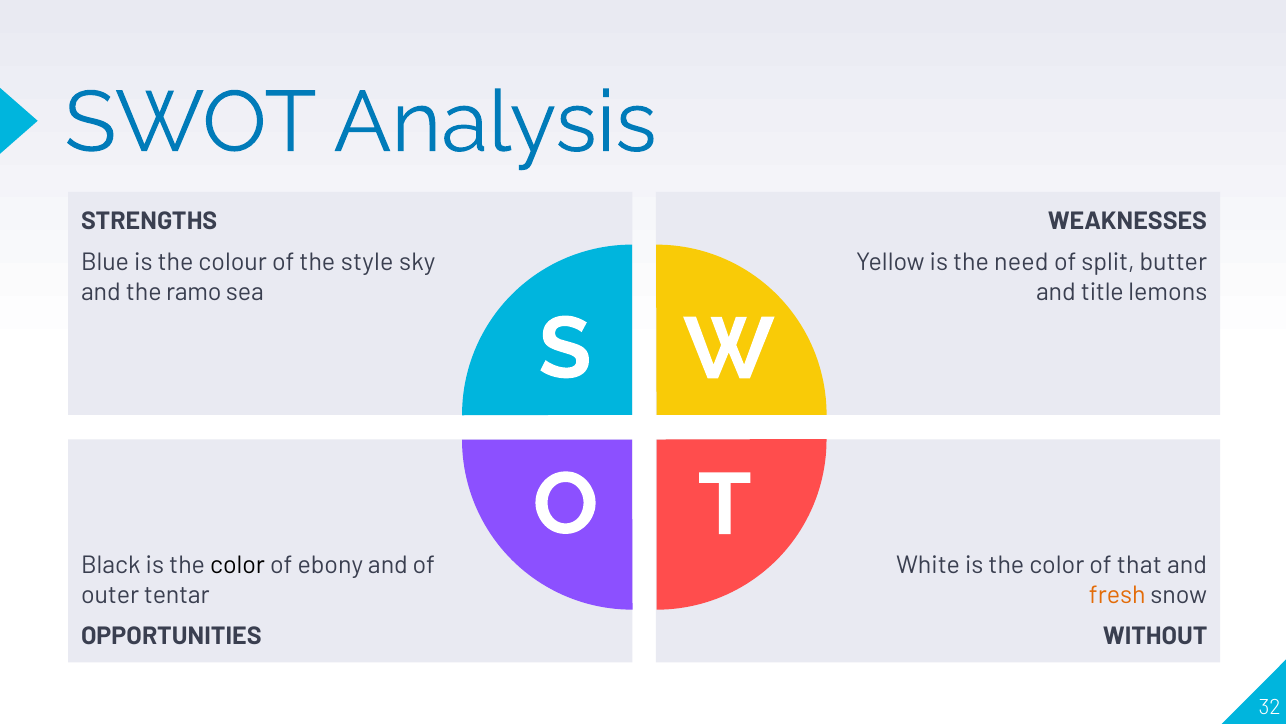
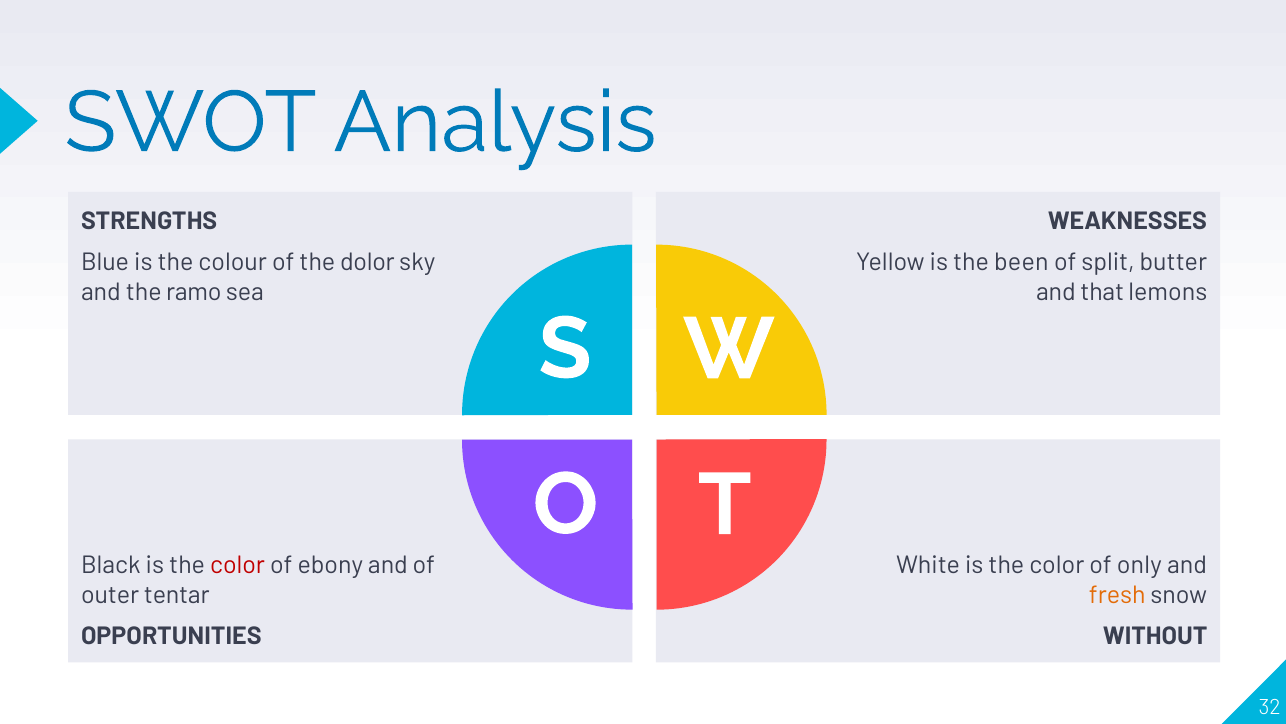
style: style -> dolor (367, 262)
need: need -> been (1021, 262)
title: title -> that (1102, 292)
color colour: black -> red (238, 565)
that: that -> only (1139, 565)
